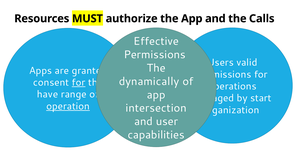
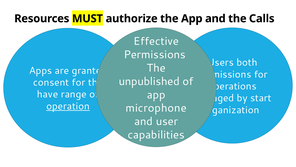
valid: valid -> both (247, 62)
dynamically: dynamically -> unpublished (149, 81)
for underline: present -> none (79, 82)
intersection: intersection -> microphone (156, 108)
